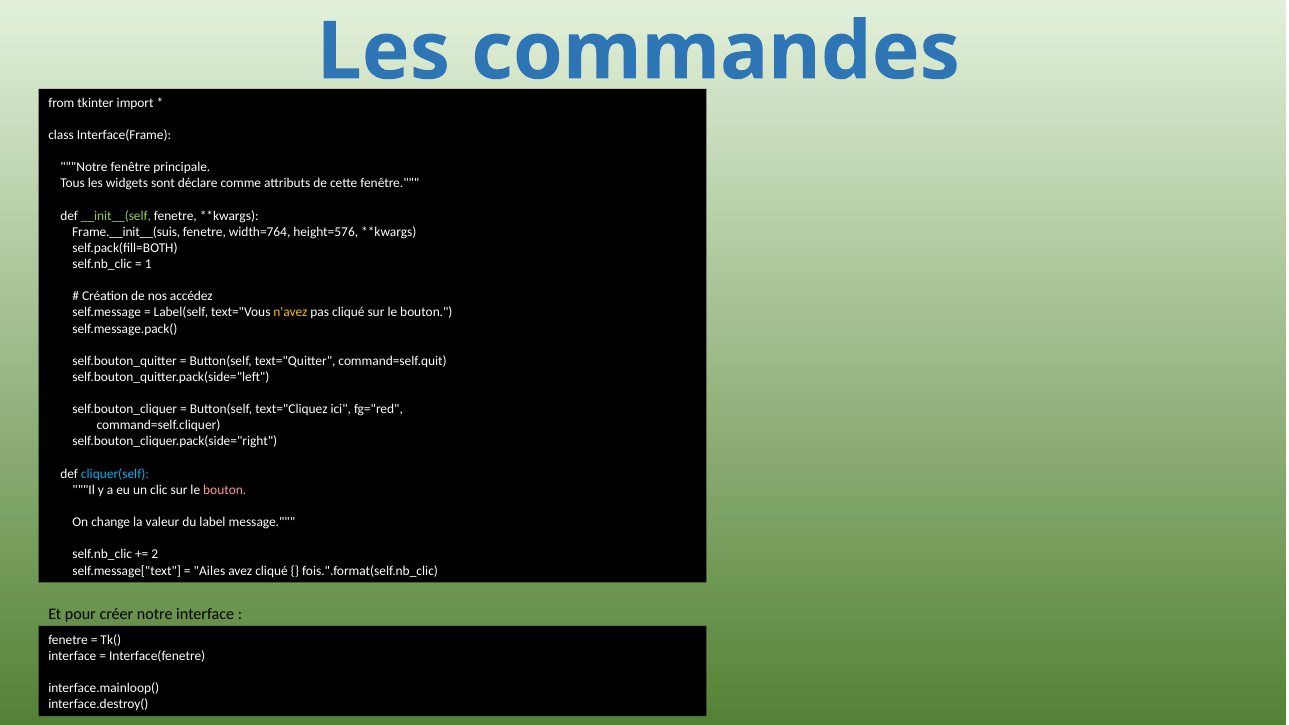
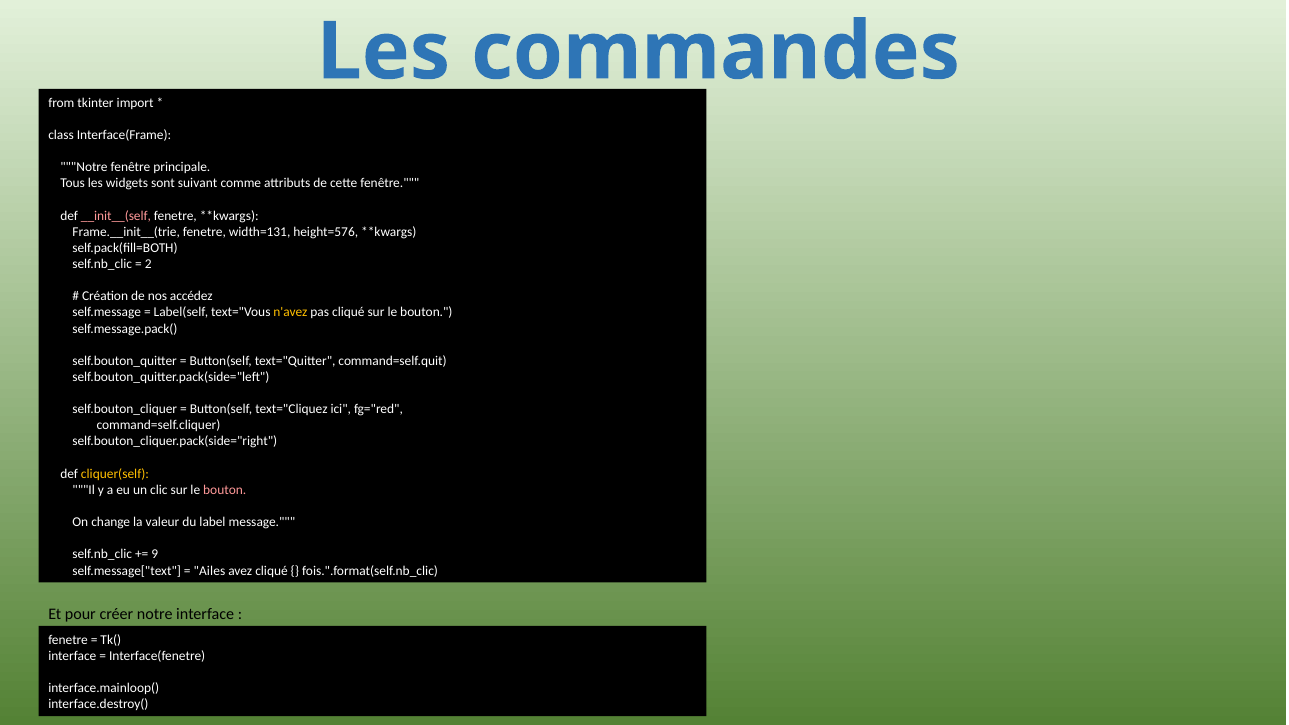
déclare: déclare -> suivant (198, 183)
__init__(self colour: light green -> pink (116, 216)
Frame.__init__(suis: Frame.__init__(suis -> Frame.__init__(trie (126, 232)
width=764: width=764 -> width=131 (260, 232)
1: 1 -> 2 (148, 264)
cliquer(self colour: light blue -> yellow (115, 474)
2: 2 -> 9 (155, 555)
